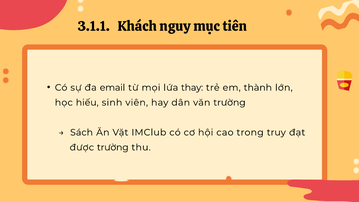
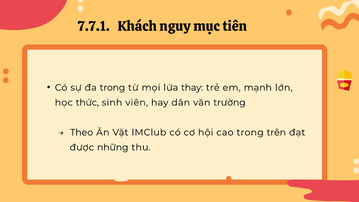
3.1.1: 3.1.1 -> 7.7.1 (94, 26)
đa email: email -> trong (112, 88)
thành: thành -> mạnh (258, 88)
hiếu: hiếu -> thức (87, 103)
Sách: Sách -> Theo (82, 132)
truy: truy -> trên (276, 132)
được trường: trường -> những (113, 147)
